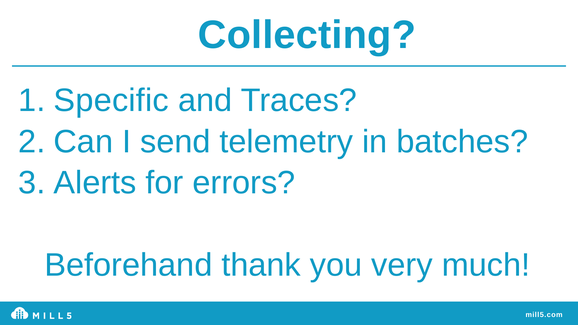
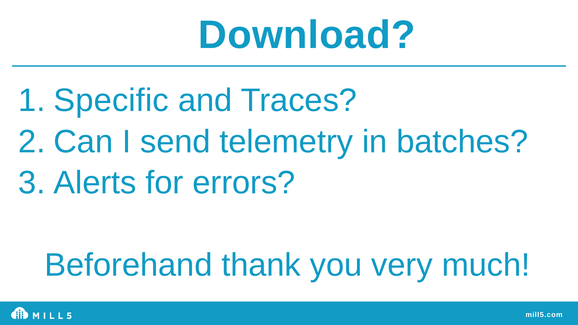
Collecting: Collecting -> Download (307, 35)
